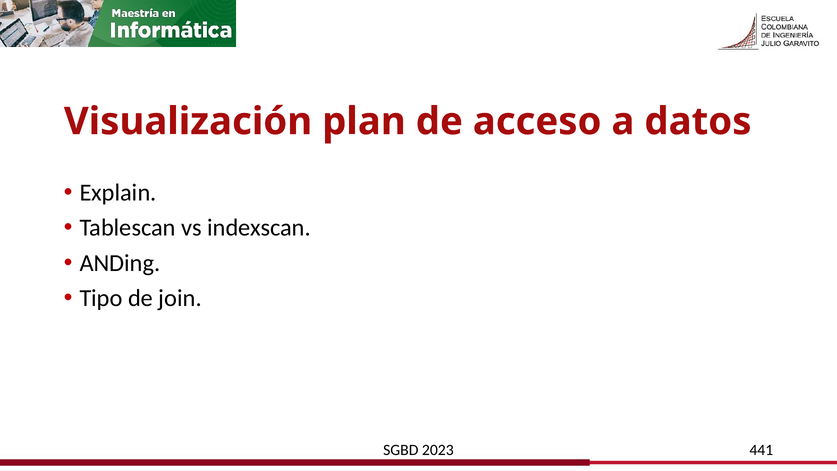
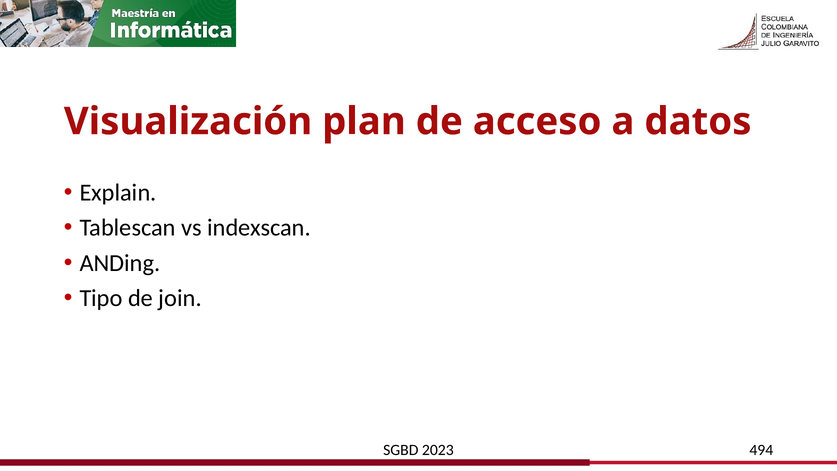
441: 441 -> 494 (761, 450)
